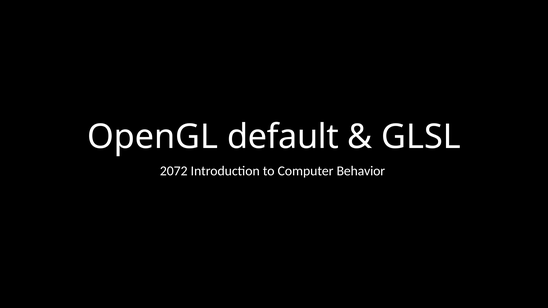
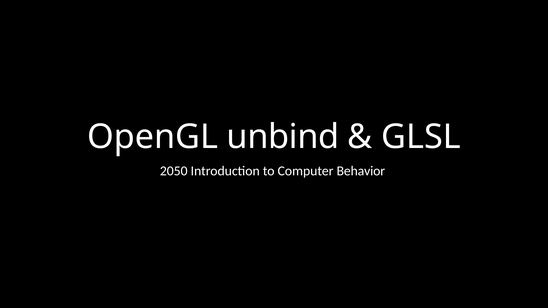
default: default -> unbind (283, 137)
2072: 2072 -> 2050 (174, 171)
